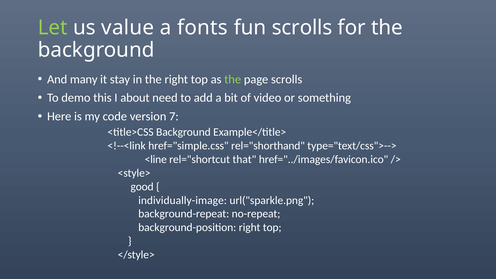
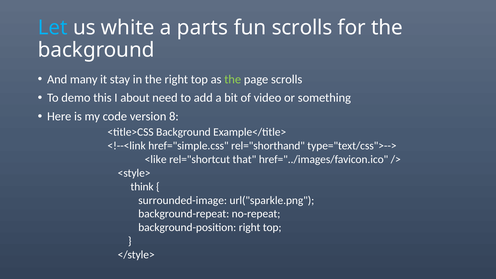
Let colour: light green -> light blue (53, 28)
value: value -> white (128, 28)
fonts: fonts -> parts (203, 28)
7: 7 -> 8 (174, 116)
<line: <line -> <like (156, 159)
good: good -> think (142, 187)
individually-image: individually-image -> surrounded-image (183, 200)
